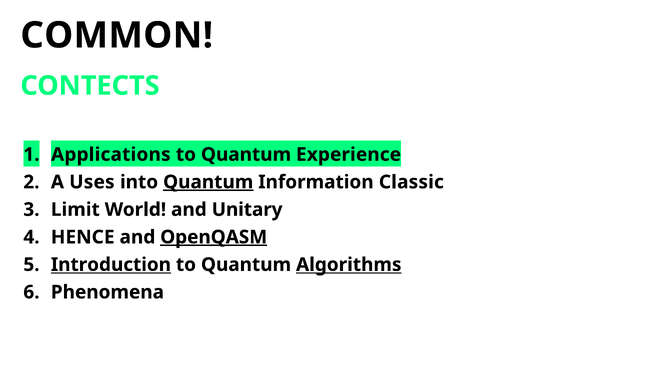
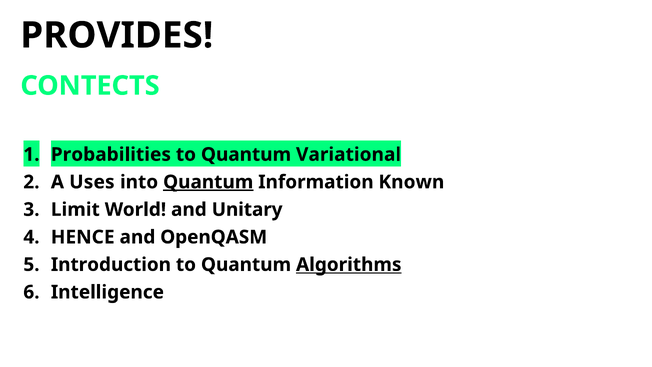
COMMON: COMMON -> PROVIDES (117, 35)
Applications: Applications -> Probabilities (111, 154)
Experience: Experience -> Variational (349, 154)
Classic: Classic -> Known (411, 182)
OpenQASM underline: present -> none (214, 237)
Introduction underline: present -> none (111, 264)
Phenomena: Phenomena -> Intelligence (107, 292)
